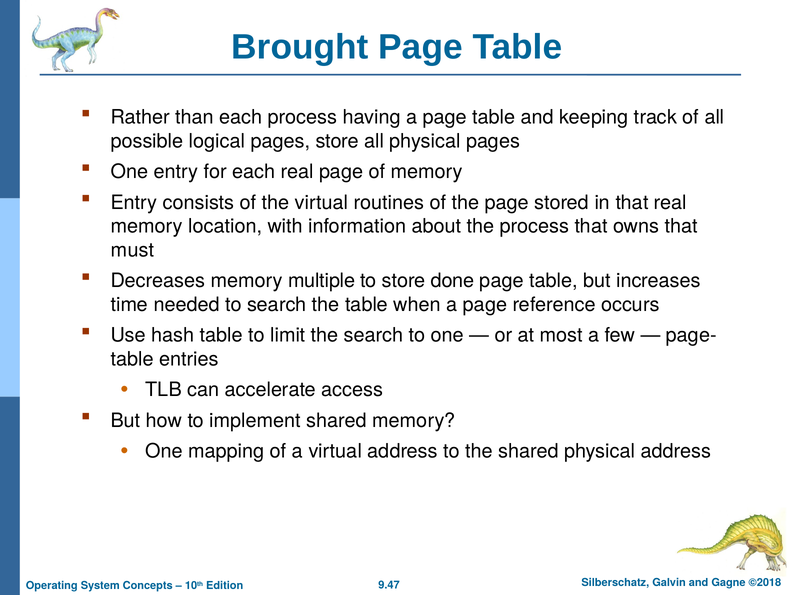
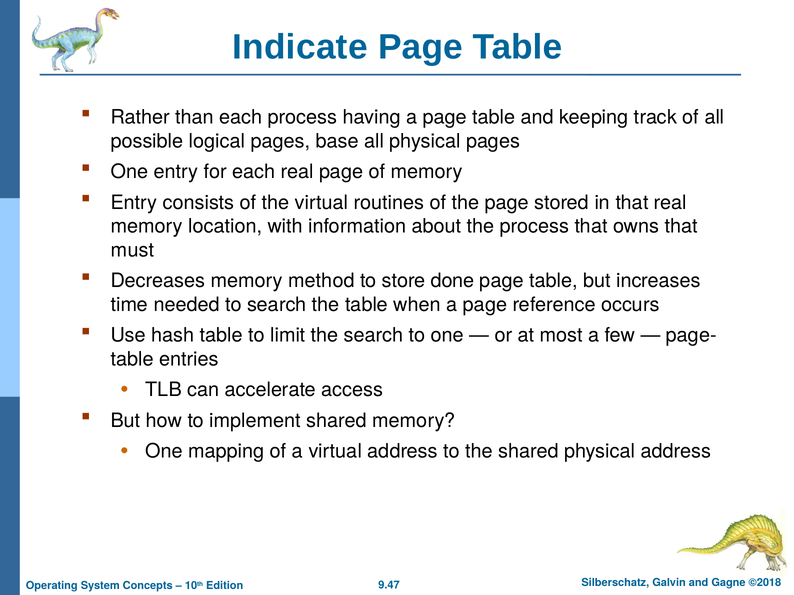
Brought: Brought -> Indicate (300, 47)
pages store: store -> base (337, 141)
multiple: multiple -> method (321, 281)
